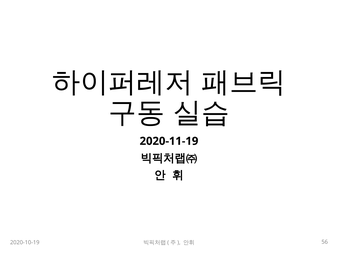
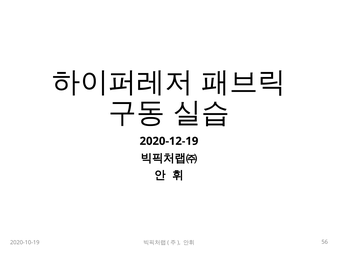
2020-11-19: 2020-11-19 -> 2020-12-19 (169, 141)
